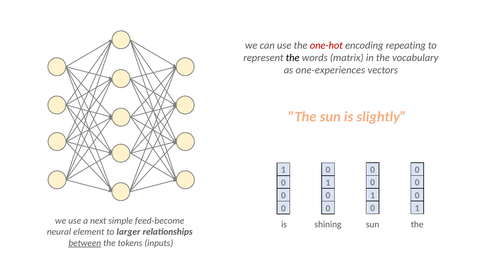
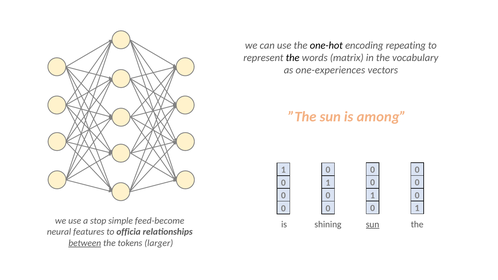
one-hot colour: red -> black (326, 45)
slightly: slightly -> among (381, 117)
next: next -> stop (98, 221)
sun underline: none -> present (373, 225)
element: element -> features (89, 232)
larger: larger -> officia (129, 232)
inputs: inputs -> larger (159, 243)
